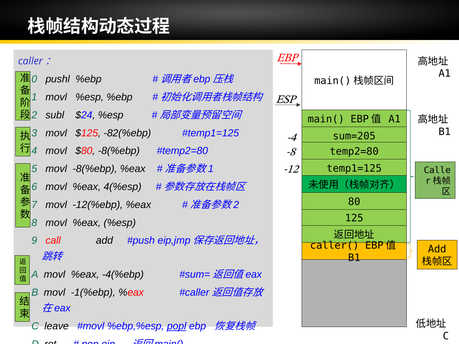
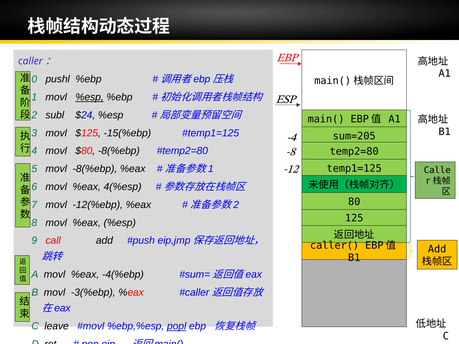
%esp underline: none -> present (90, 97)
-82(%ebp: -82(%ebp -> -15(%ebp (127, 133)
-1(%ebp: -1(%ebp -> -3(%ebp (93, 293)
